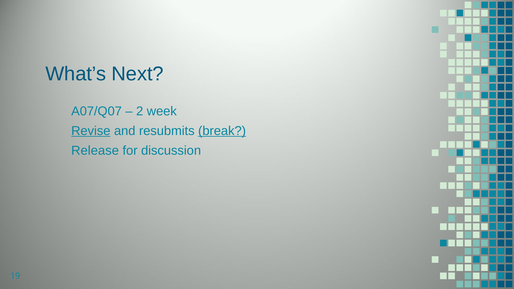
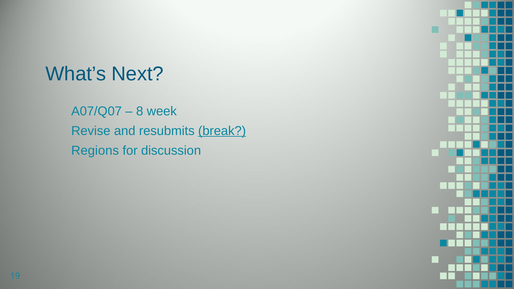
2: 2 -> 8 (140, 111)
Revise underline: present -> none (91, 131)
Release: Release -> Regions (95, 151)
